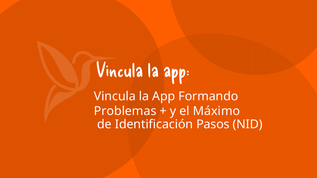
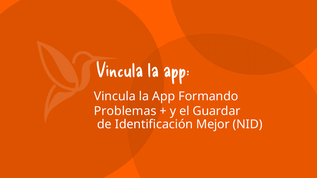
Máximo: Máximo -> Guardar (217, 111)
Pasos: Pasos -> Mejor (213, 124)
